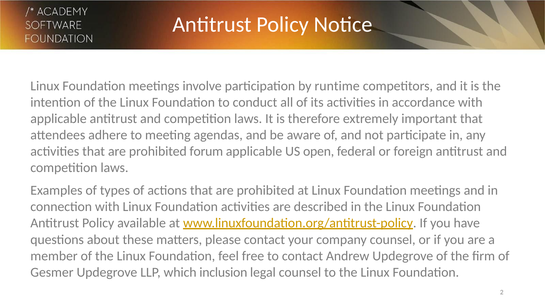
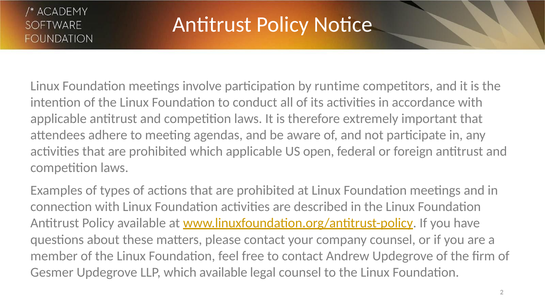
prohibited forum: forum -> which (206, 152)
which inclusion: inclusion -> available (223, 273)
